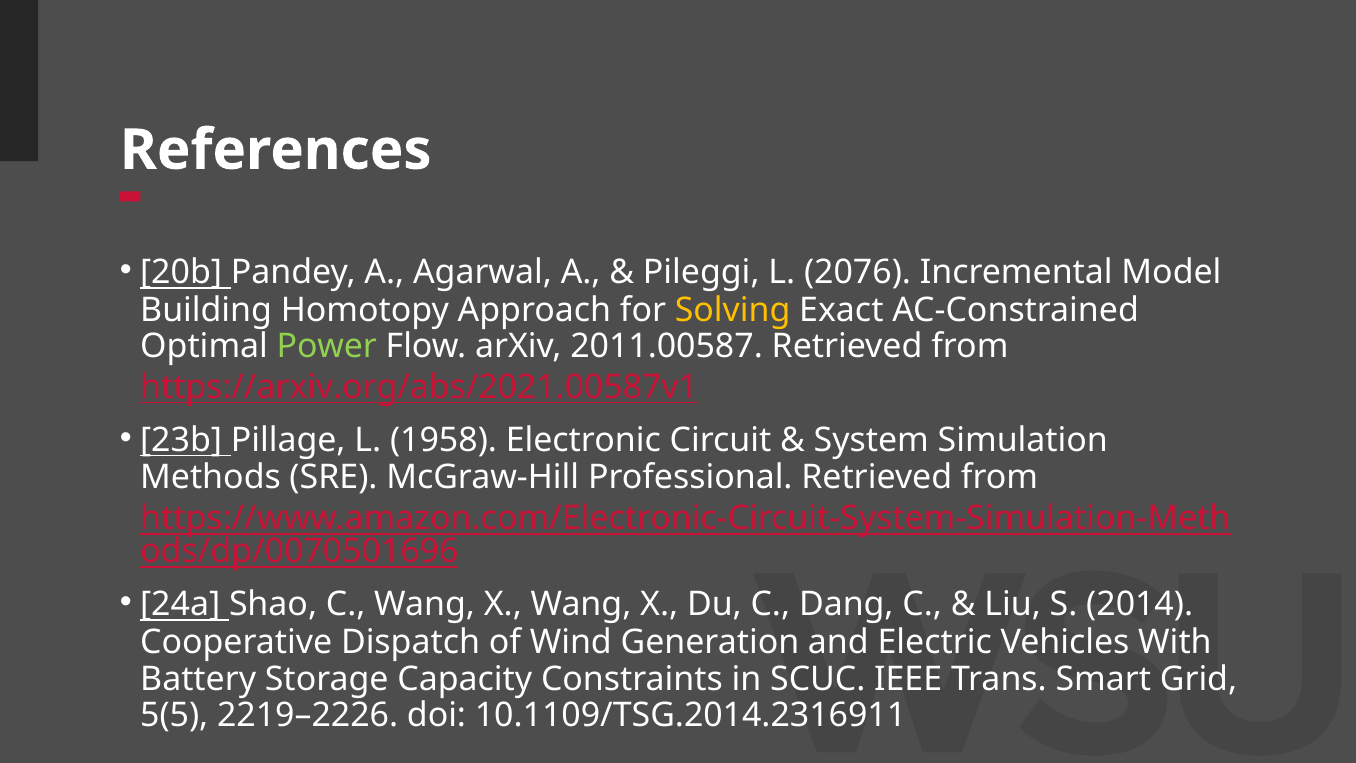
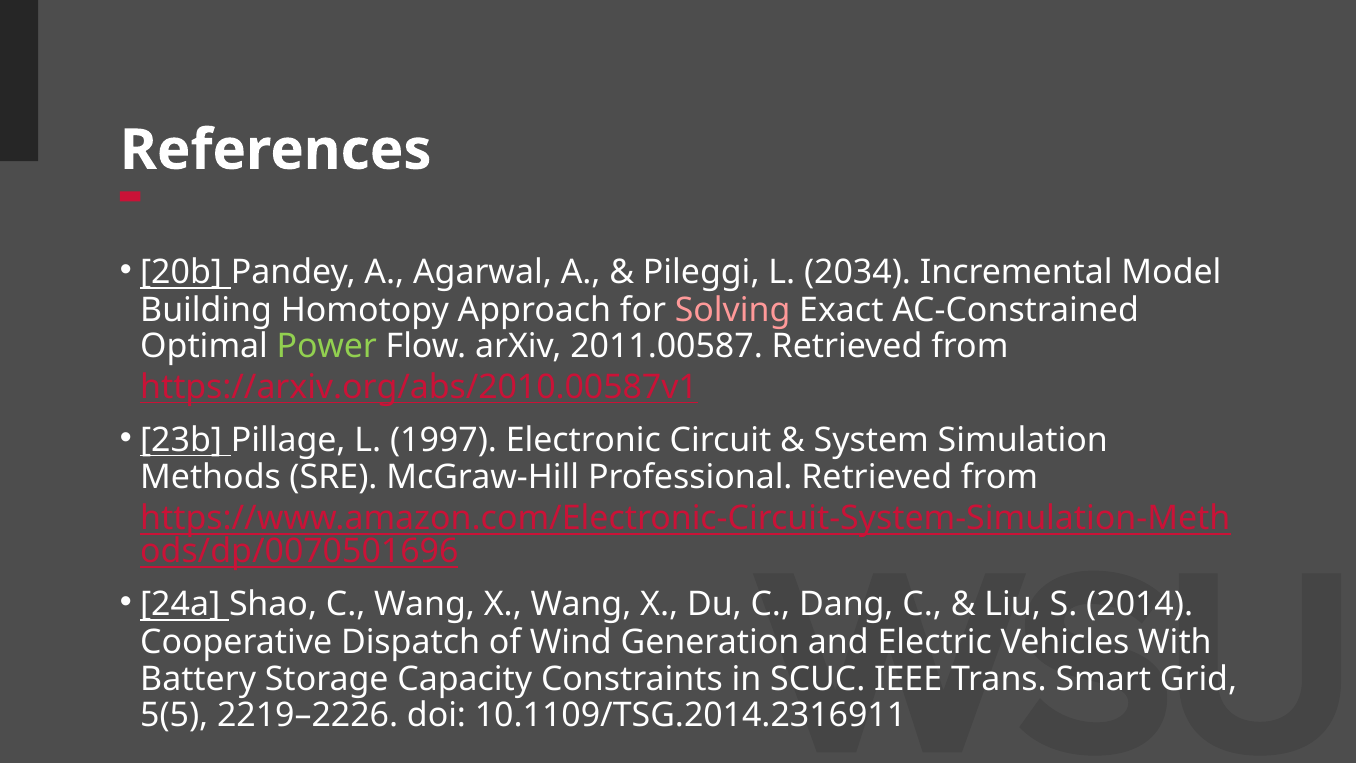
2076: 2076 -> 2034 (858, 272)
Solving colour: yellow -> pink (733, 310)
https://arxiv.org/abs/2021.00587v1: https://arxiv.org/abs/2021.00587v1 -> https://arxiv.org/abs/2010.00587v1 (419, 387)
1958: 1958 -> 1997 (444, 440)
